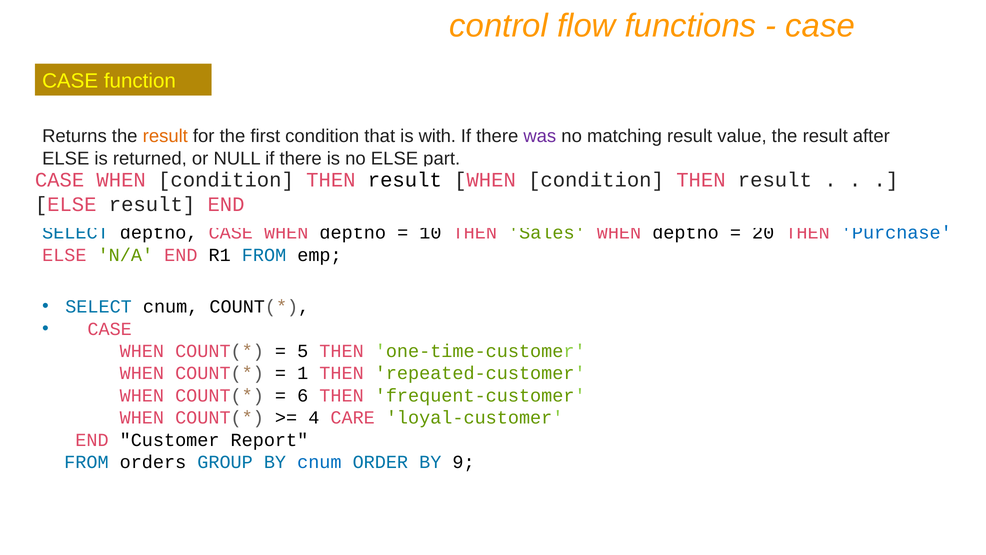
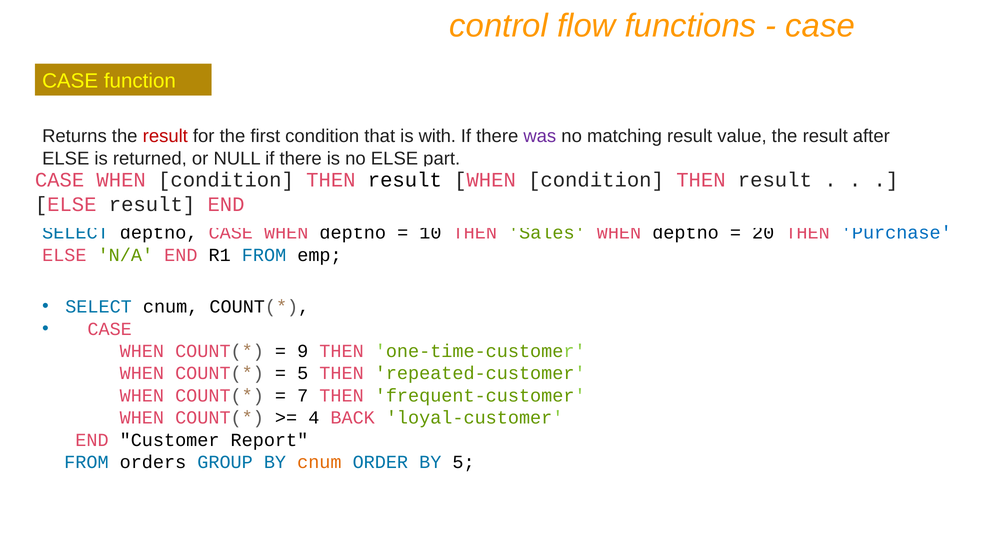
result colour: orange -> red (165, 136)
5: 5 -> 9 (303, 351)
1: 1 -> 5 (303, 373)
6: 6 -> 7 (303, 395)
CARE: CARE -> BACK (353, 418)
cnum colour: blue -> orange (319, 462)
BY 9: 9 -> 5 (464, 462)
